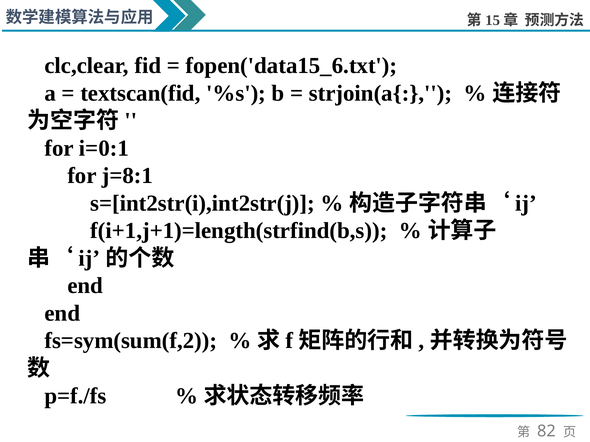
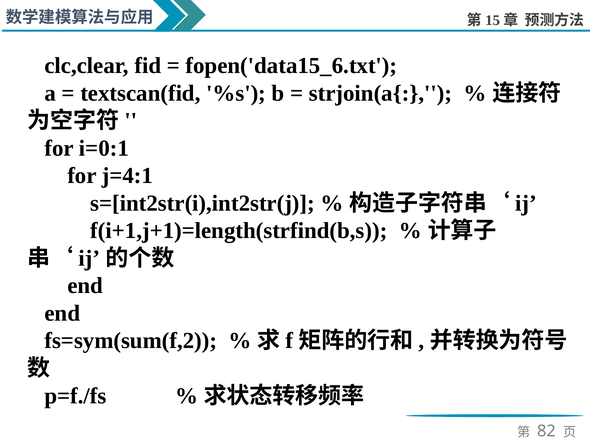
j=8:1: j=8:1 -> j=4:1 (127, 176)
